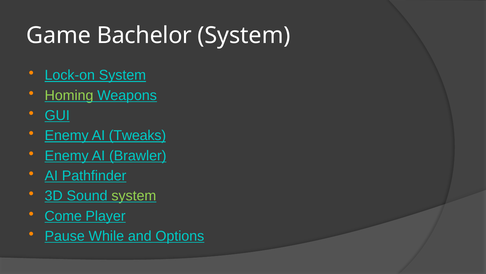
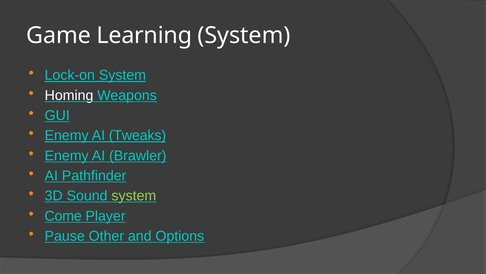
Bachelor: Bachelor -> Learning (144, 35)
Homing colour: light green -> white (69, 95)
While: While -> Other (106, 236)
